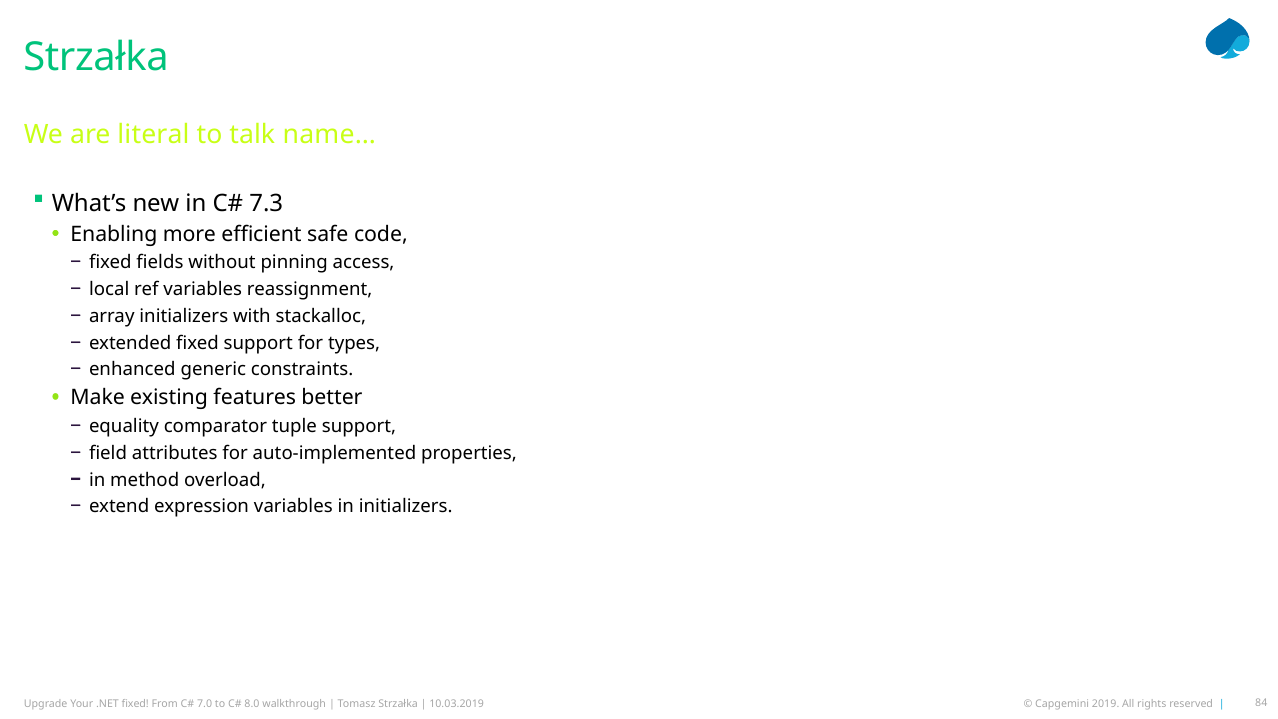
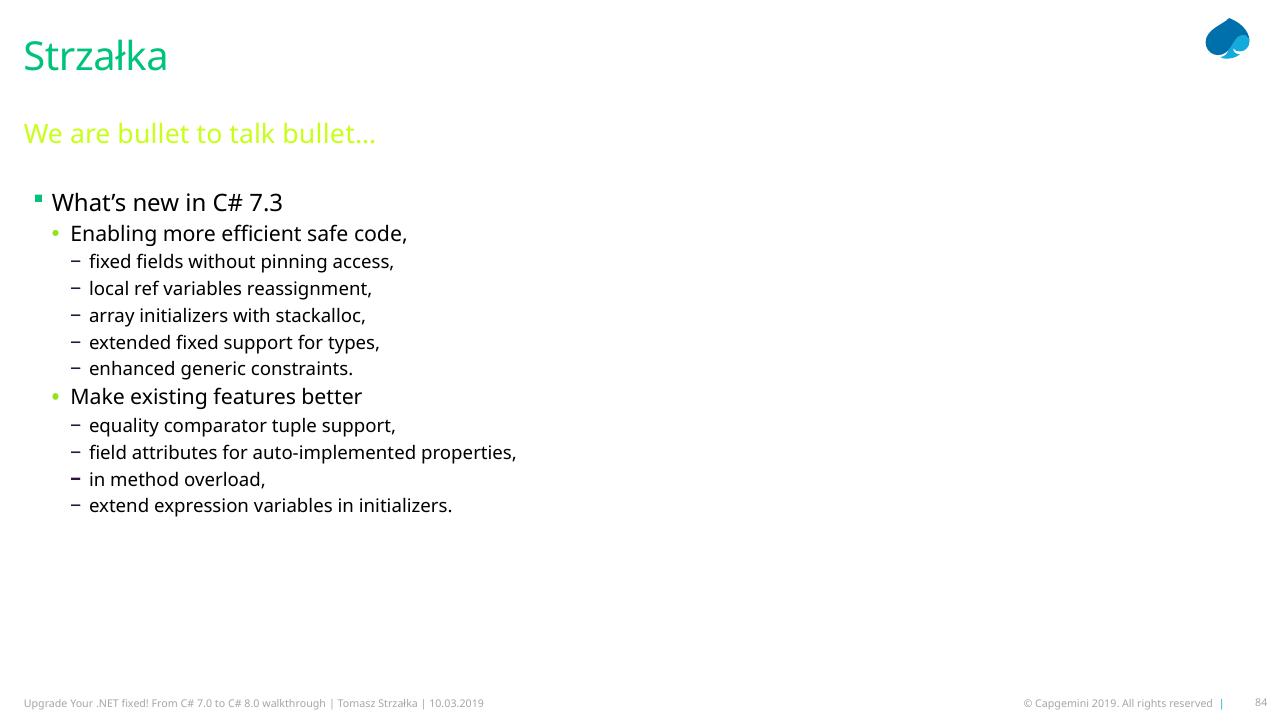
literal: literal -> bullet (154, 135)
name…: name… -> bullet… (329, 135)
